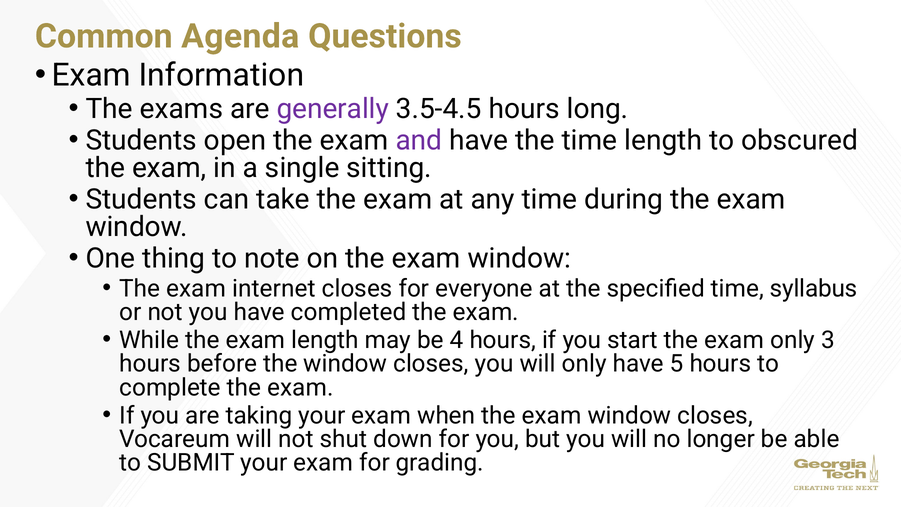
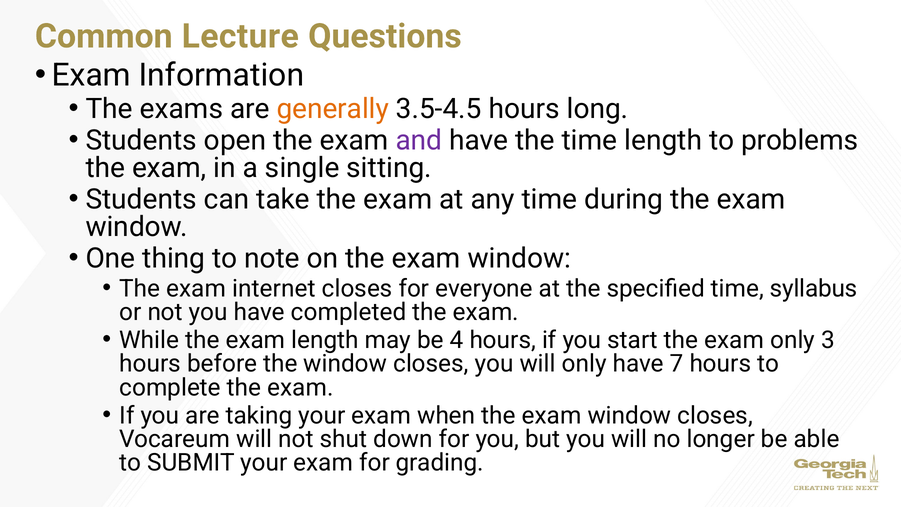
Agenda: Agenda -> Lecture (240, 36)
generally colour: purple -> orange (333, 109)
obscured: obscured -> problems (800, 141)
5: 5 -> 7 (677, 364)
